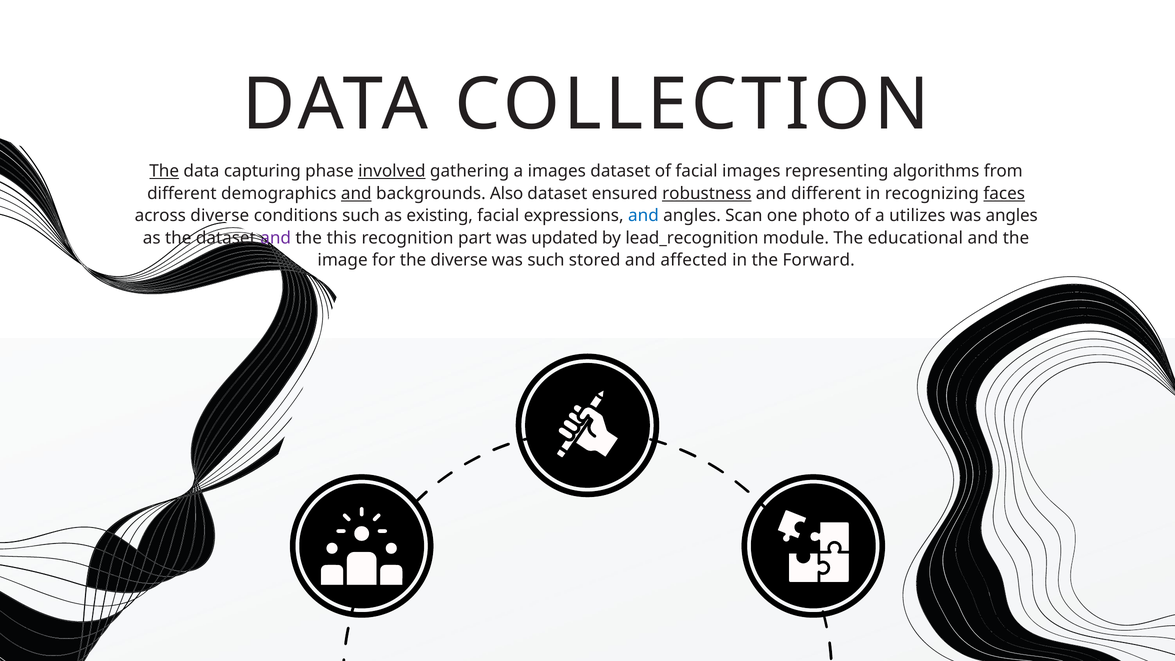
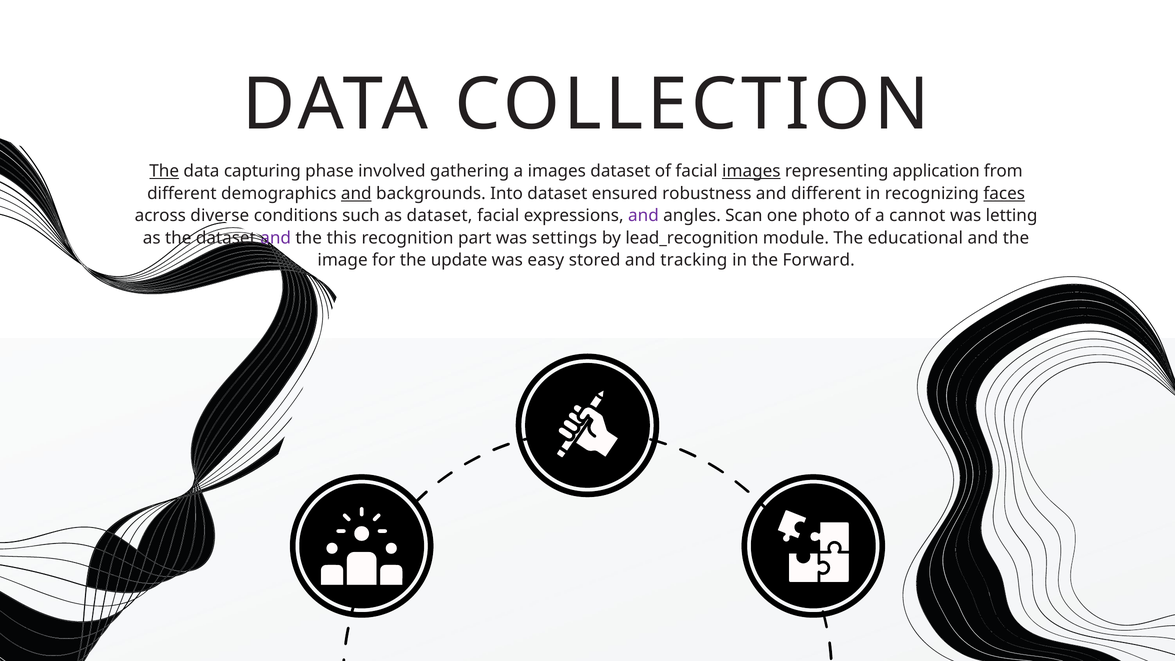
involved underline: present -> none (392, 171)
images underline: none -> present (751, 171)
algorithms: algorithms -> application (936, 171)
Also: Also -> Into (507, 193)
robustness underline: present -> none (707, 193)
as existing: existing -> dataset (439, 216)
and colour: blue -> purple (643, 216)
utilizes: utilizes -> cannot (917, 216)
was angles: angles -> letting (1012, 216)
updated: updated -> settings (565, 238)
the diverse: diverse -> update (459, 260)
was such: such -> easy (546, 260)
affected: affected -> tracking (694, 260)
